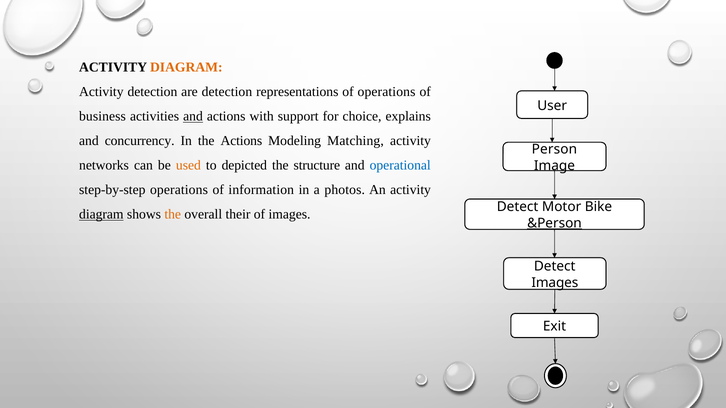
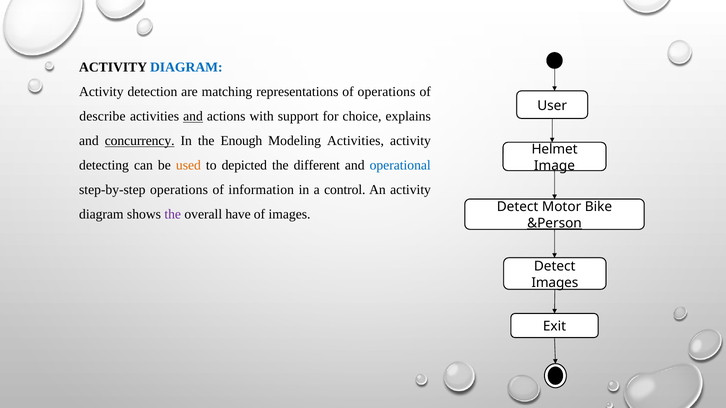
DIAGRAM colour: orange -> blue (186, 68)
are detection: detection -> matching (227, 92)
business: business -> describe (102, 117)
concurrency underline: none -> present (140, 141)
the Actions: Actions -> Enough (241, 141)
Modeling Matching: Matching -> Activities (356, 141)
Person: Person -> Helmet (555, 149)
networks: networks -> detecting (104, 166)
structure: structure -> different (317, 166)
photos: photos -> control (345, 190)
diagram underline: present -> none (101, 215)
the colour: orange -> purple (173, 215)
their: their -> have (238, 215)
